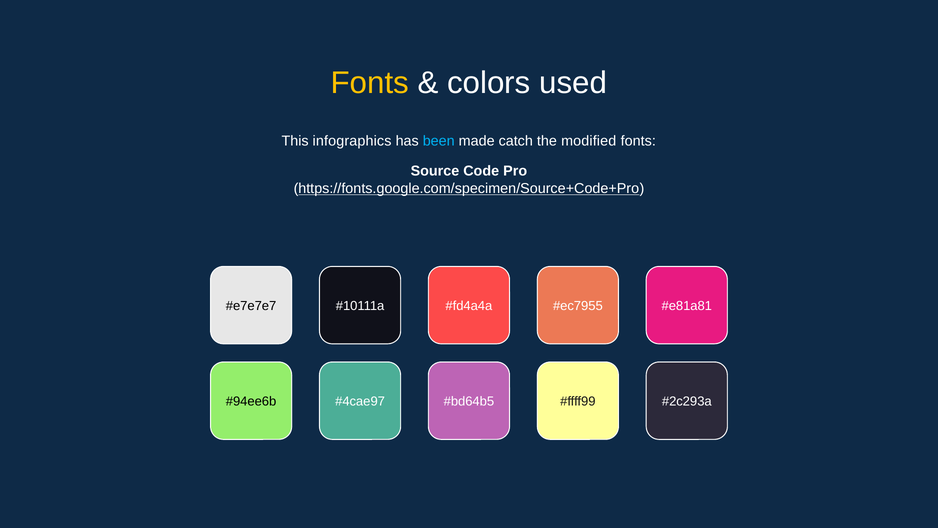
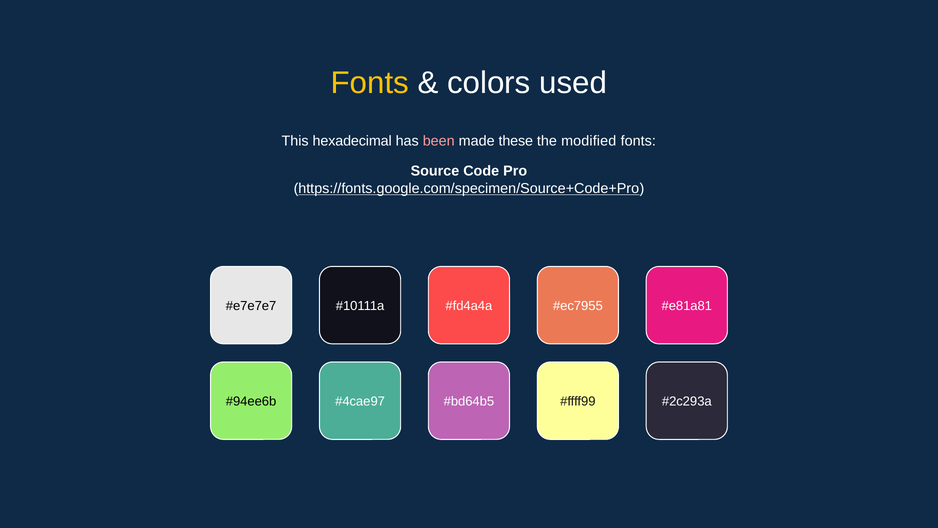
infographics: infographics -> hexadecimal (352, 141)
been colour: light blue -> pink (439, 141)
catch: catch -> these (516, 141)
